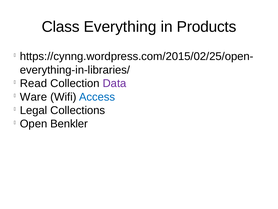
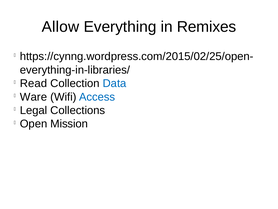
Class: Class -> Allow (60, 27)
Products: Products -> Remixes (207, 27)
Data colour: purple -> blue (115, 83)
Benkler: Benkler -> Mission (69, 124)
